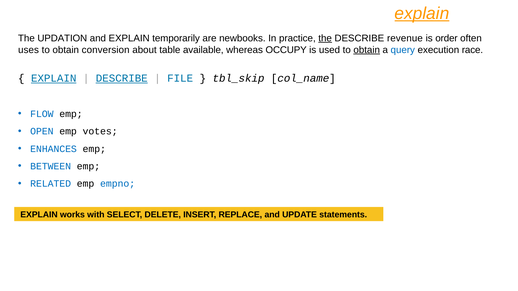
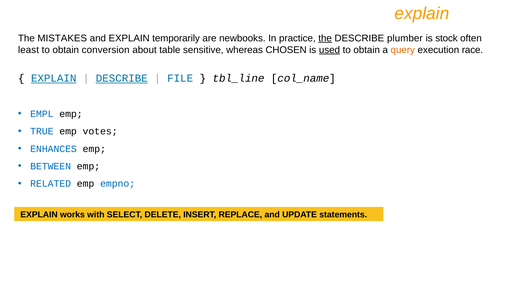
explain underline: present -> none (422, 13)
UPDATION: UPDATION -> MISTAKES (62, 38)
revenue: revenue -> plumber (405, 38)
order: order -> stock (446, 38)
uses: uses -> least (29, 50)
available: available -> sensitive (203, 50)
OCCUPY: OCCUPY -> CHOSEN (286, 50)
used underline: none -> present (329, 50)
obtain underline: present -> none (367, 50)
query colour: blue -> orange (403, 50)
tbl_skip: tbl_skip -> tbl_line (239, 78)
FLOW: FLOW -> EMPL (42, 114)
OPEN: OPEN -> TRUE (42, 132)
